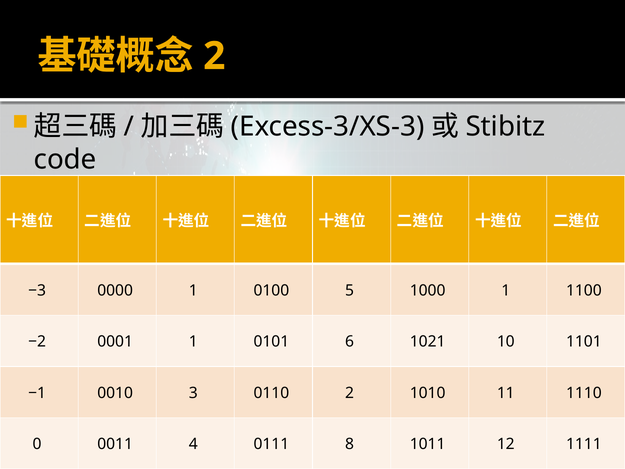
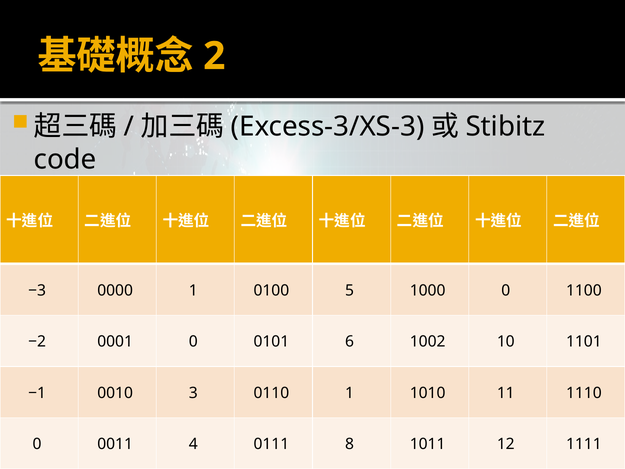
1000 1: 1 -> 0 (506, 290)
0001 1: 1 -> 0 (193, 341)
1021: 1021 -> 1002 (428, 341)
0110 2: 2 -> 1 (350, 393)
